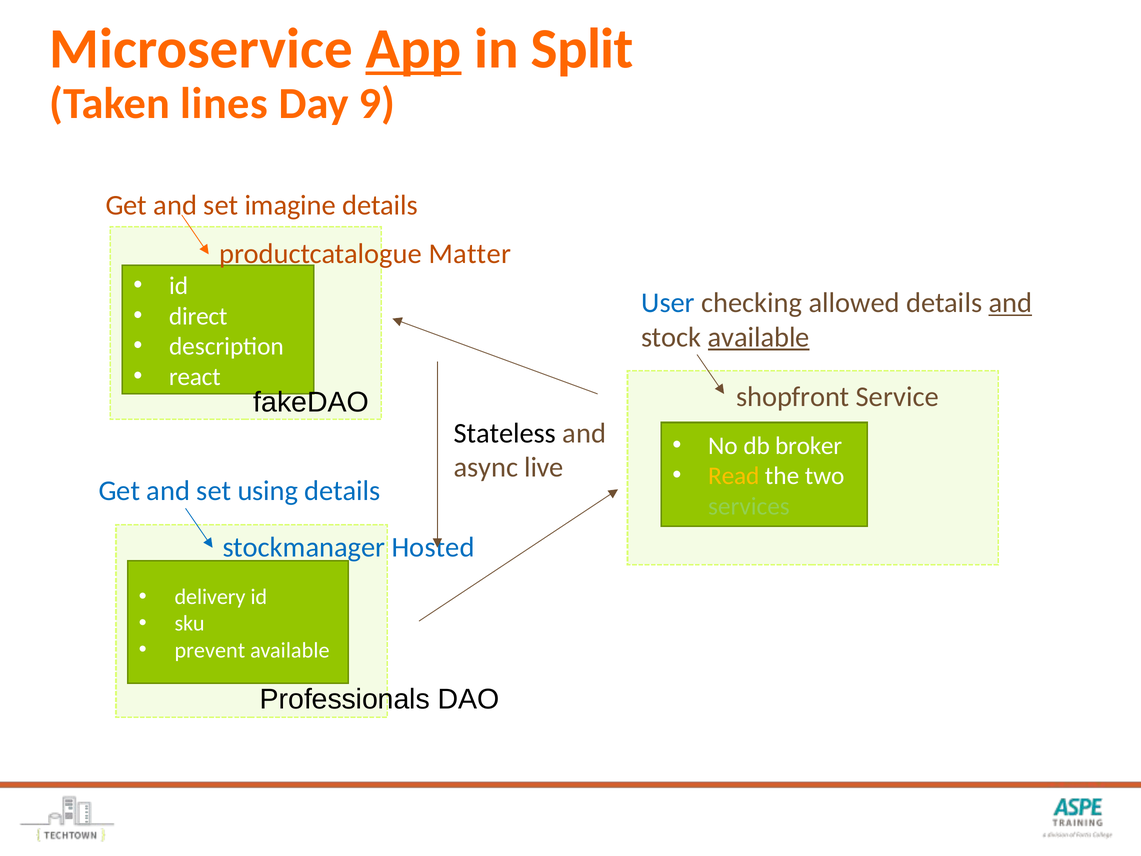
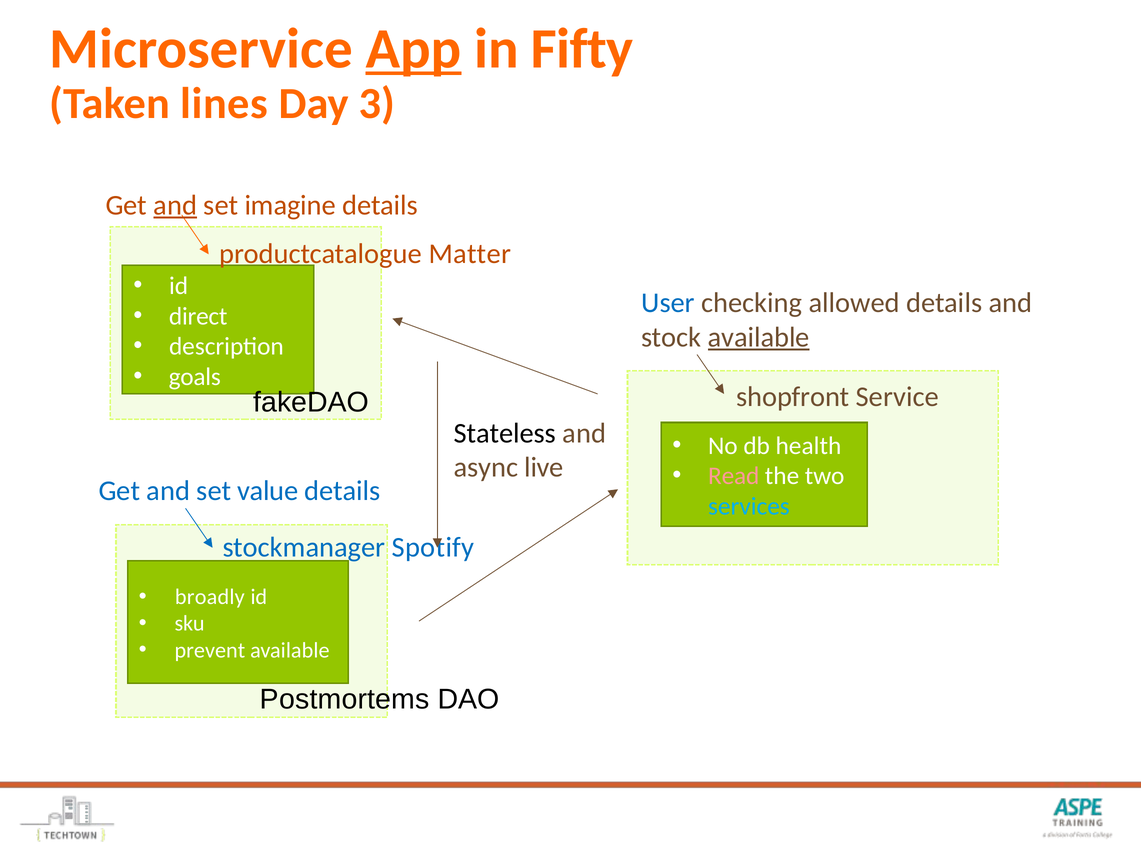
Split: Split -> Fifty (582, 49)
9: 9 -> 3 (377, 104)
and underline: none -> present (175, 205)
and underline: present -> none (1010, 303)
react: react -> goals (195, 377)
broker: broker -> health (808, 446)
Read colour: yellow -> pink (734, 476)
using: using -> value (268, 491)
services colour: light green -> light blue (749, 506)
Hosted: Hosted -> Spotify (433, 547)
delivery: delivery -> broadly (210, 597)
Professionals: Professionals -> Postmortems (345, 699)
